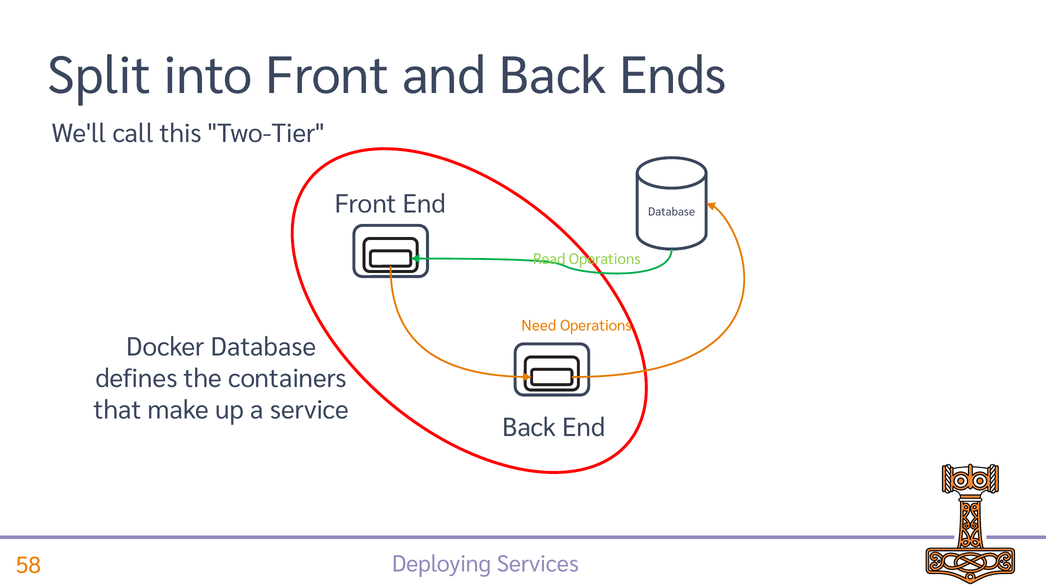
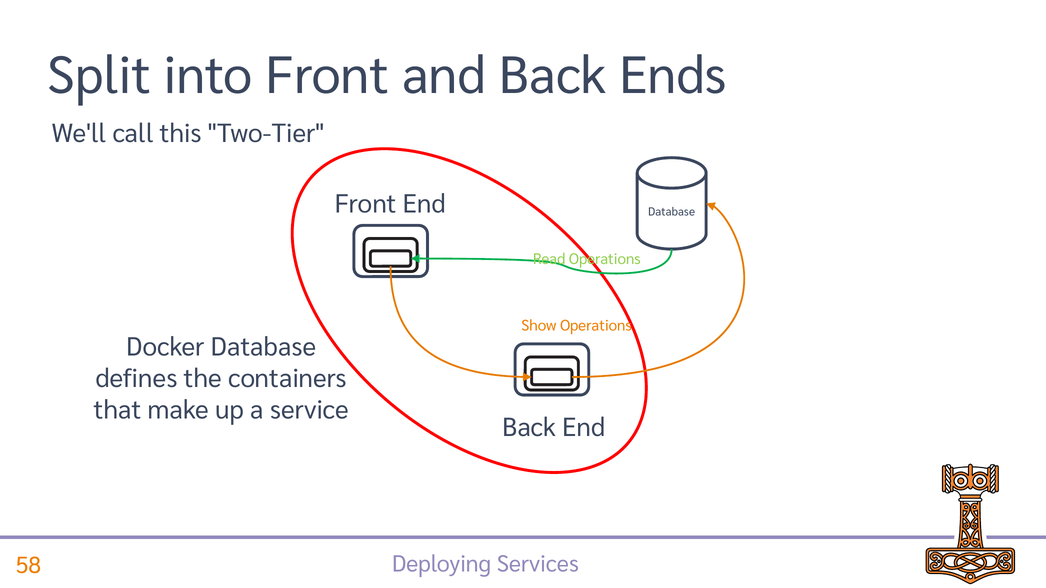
Need: Need -> Show (539, 326)
